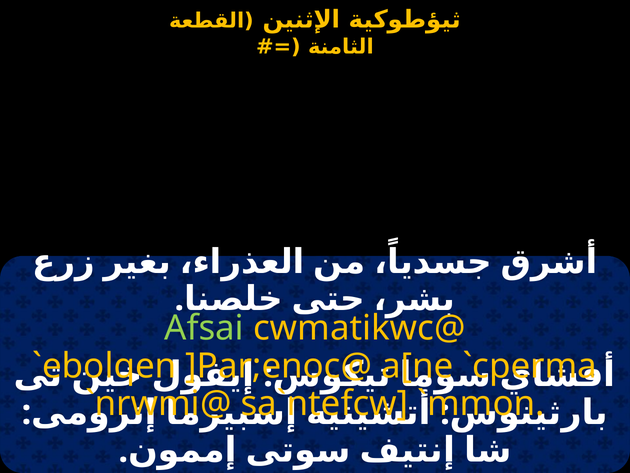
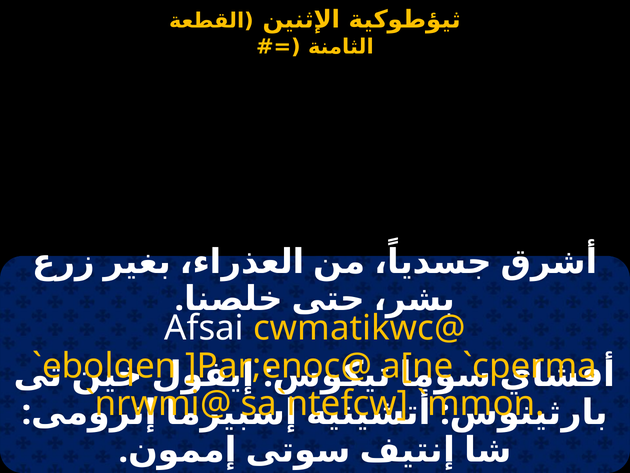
Afsai colour: light green -> white (204, 328)
